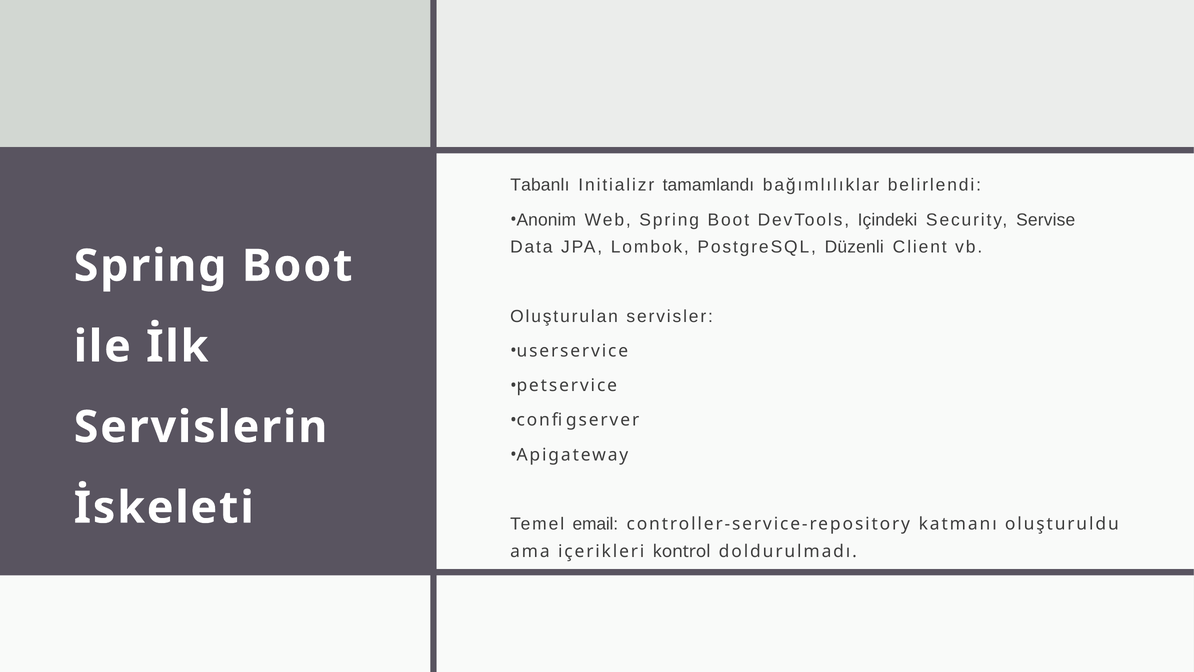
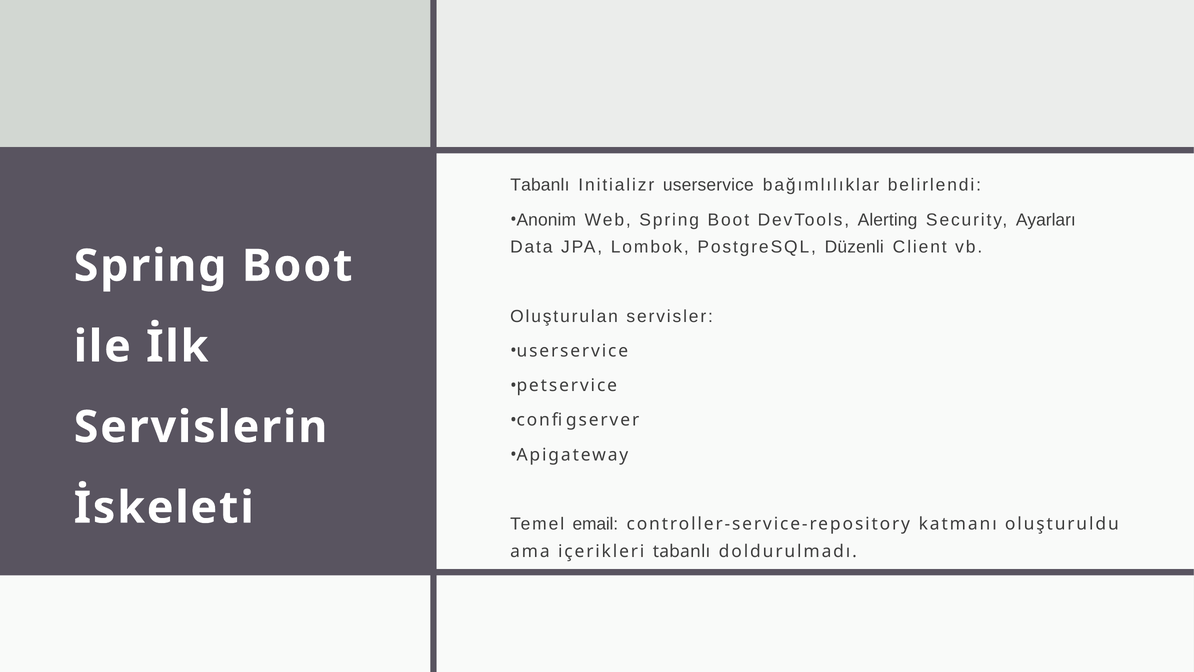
Initializr tamamlandı: tamamlandı -> userservice (708, 185)
Içindeki: Içindeki -> Alerting (888, 220)
Servise: Servise -> Ayarları (1046, 220)
içerikleri kontrol: kontrol -> tabanlı (681, 551)
